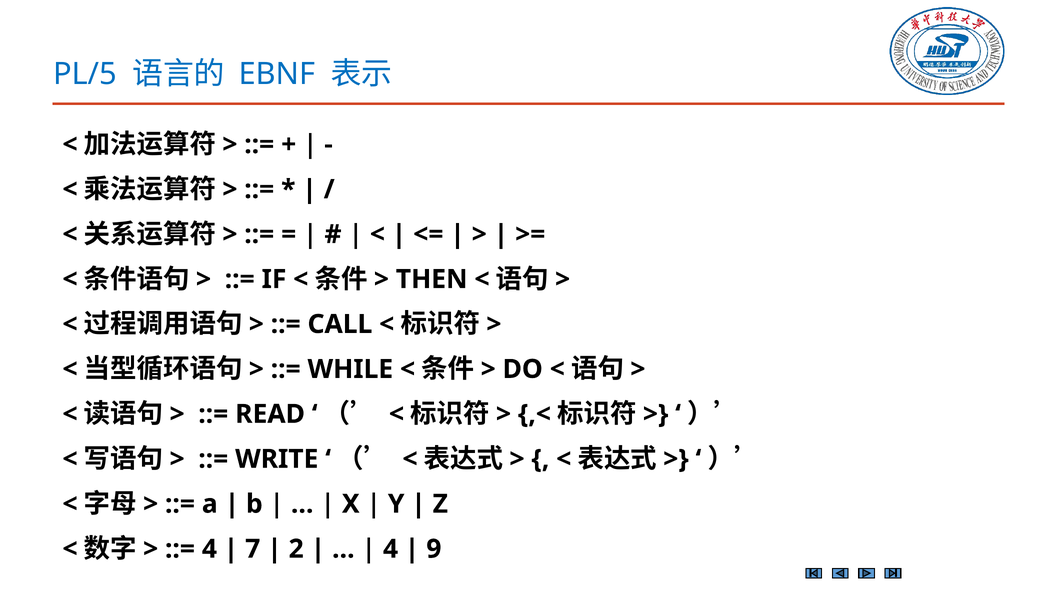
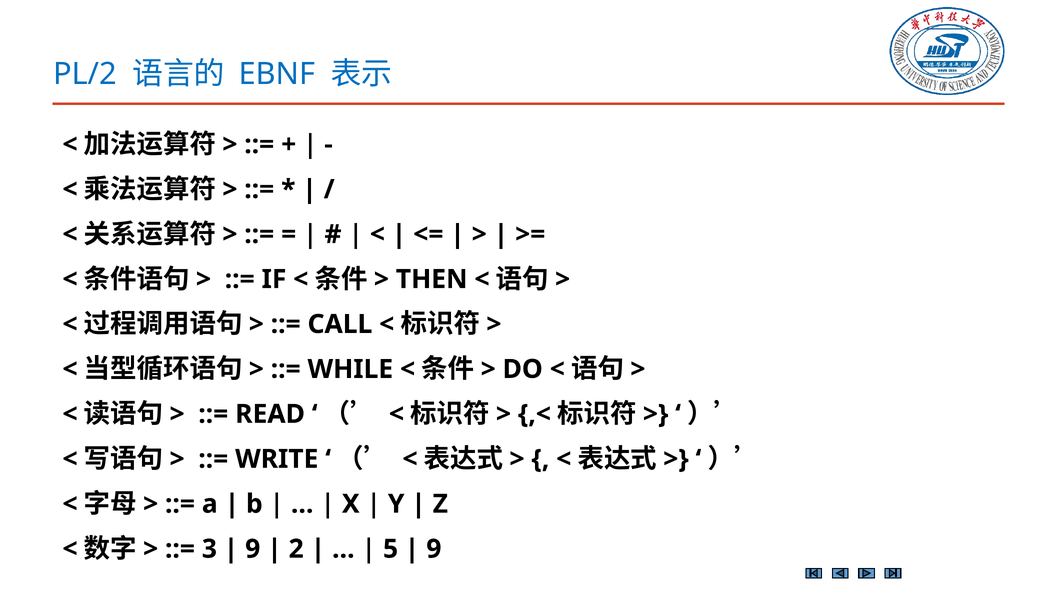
PL/5: PL/5 -> PL/2 (85, 74)
4: 4 -> 3 (209, 549)
7: 7 -> 9 (253, 549)
4: 4 -> 5 (391, 549)
